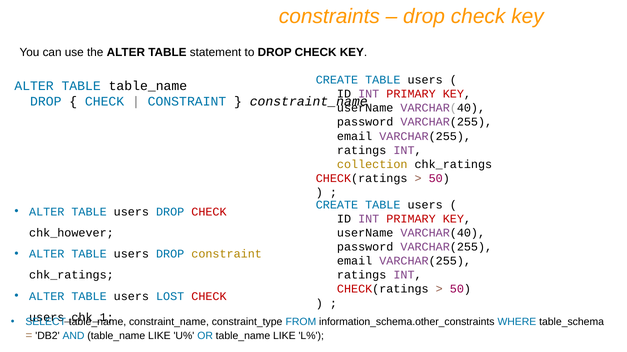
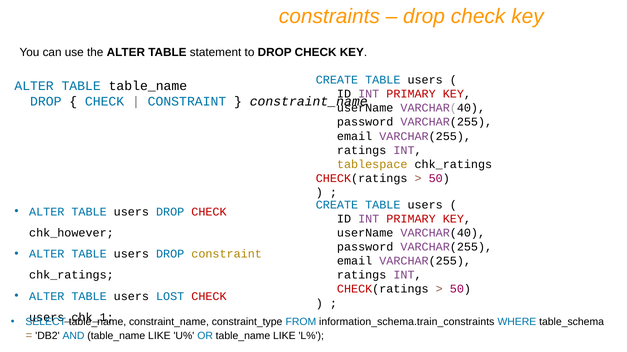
collection: collection -> tablespace (372, 165)
information_schema.other_constraints: information_schema.other_constraints -> information_schema.train_constraints (407, 323)
